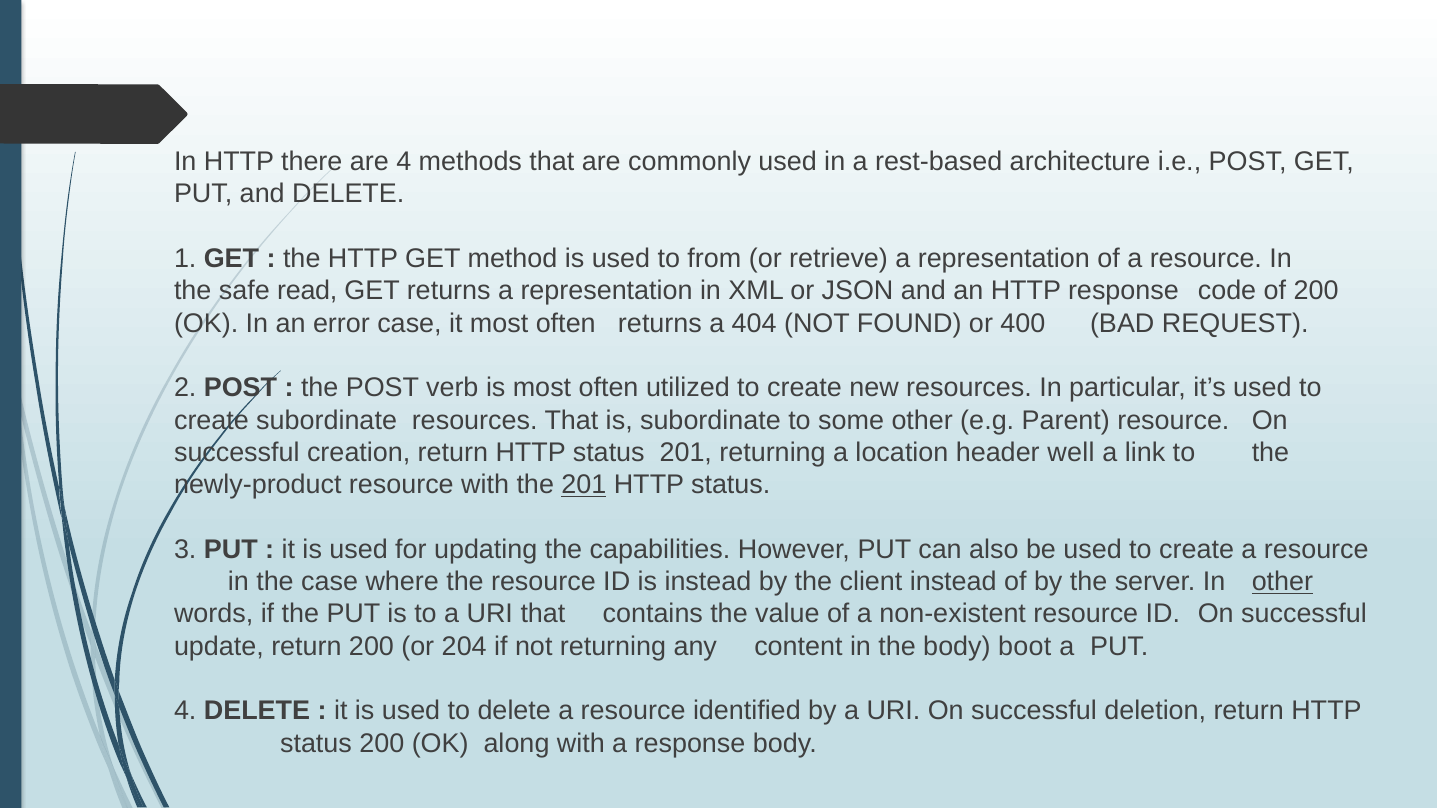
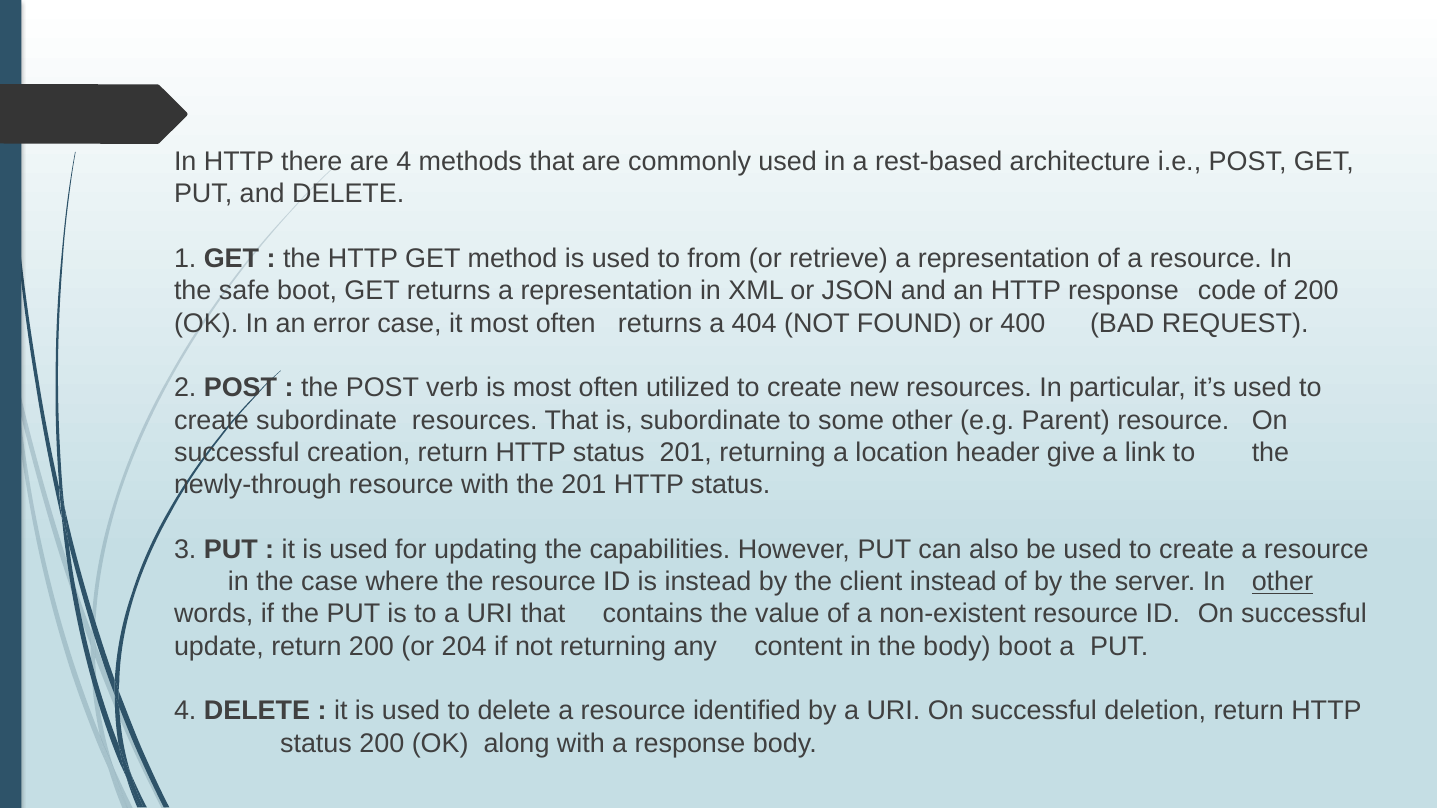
safe read: read -> boot (307, 291)
well: well -> give (1071, 453)
newly-product: newly-product -> newly-through (258, 485)
201 underline: present -> none (584, 485)
